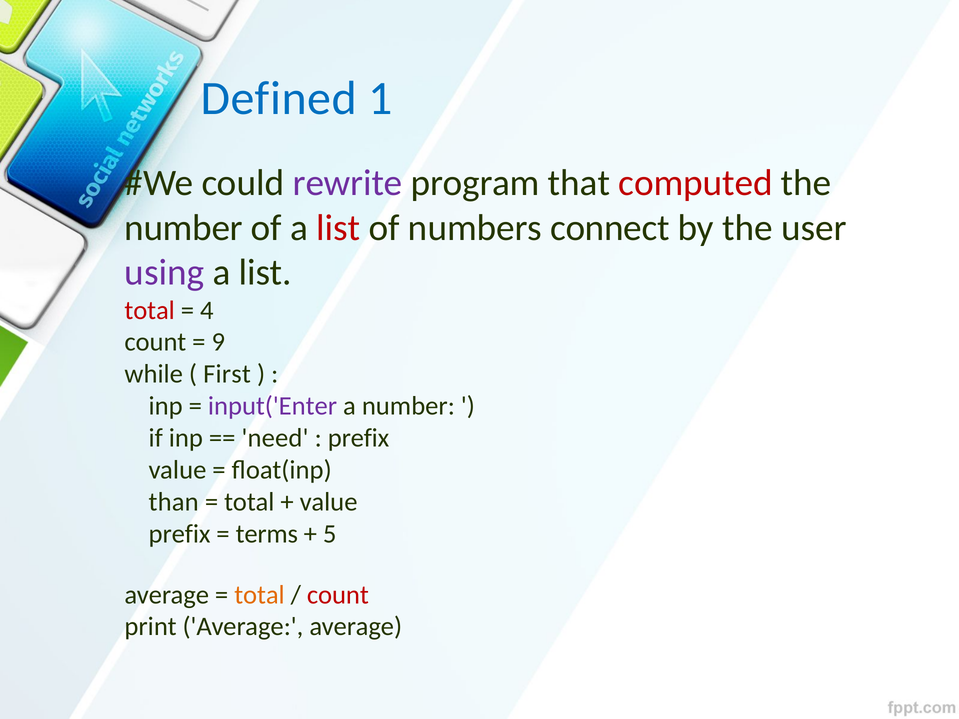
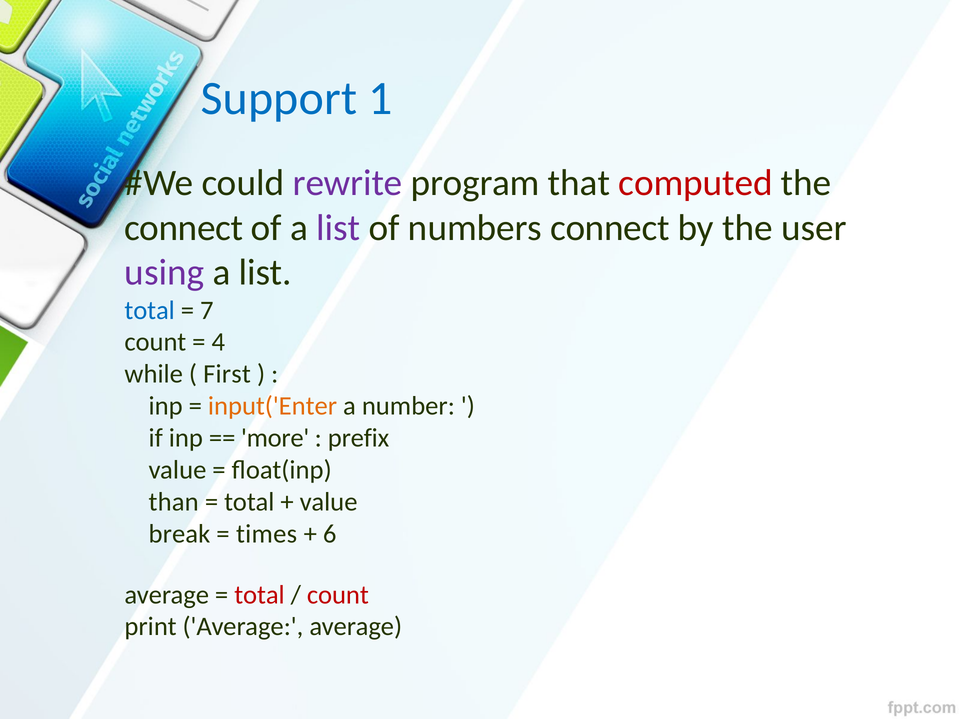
Defined: Defined -> Support (279, 99)
number: number -> connect (184, 228)
list colour: red -> purple (338, 228)
total colour: red -> blue (150, 310)
4: 4 -> 7 (207, 310)
9: 9 -> 4 (218, 342)
input('Enter colour: purple -> orange (273, 406)
need: need -> more (275, 438)
prefix: prefix -> break (179, 534)
terms: terms -> times (267, 534)
5: 5 -> 6 (330, 534)
total colour: orange -> red (259, 595)
